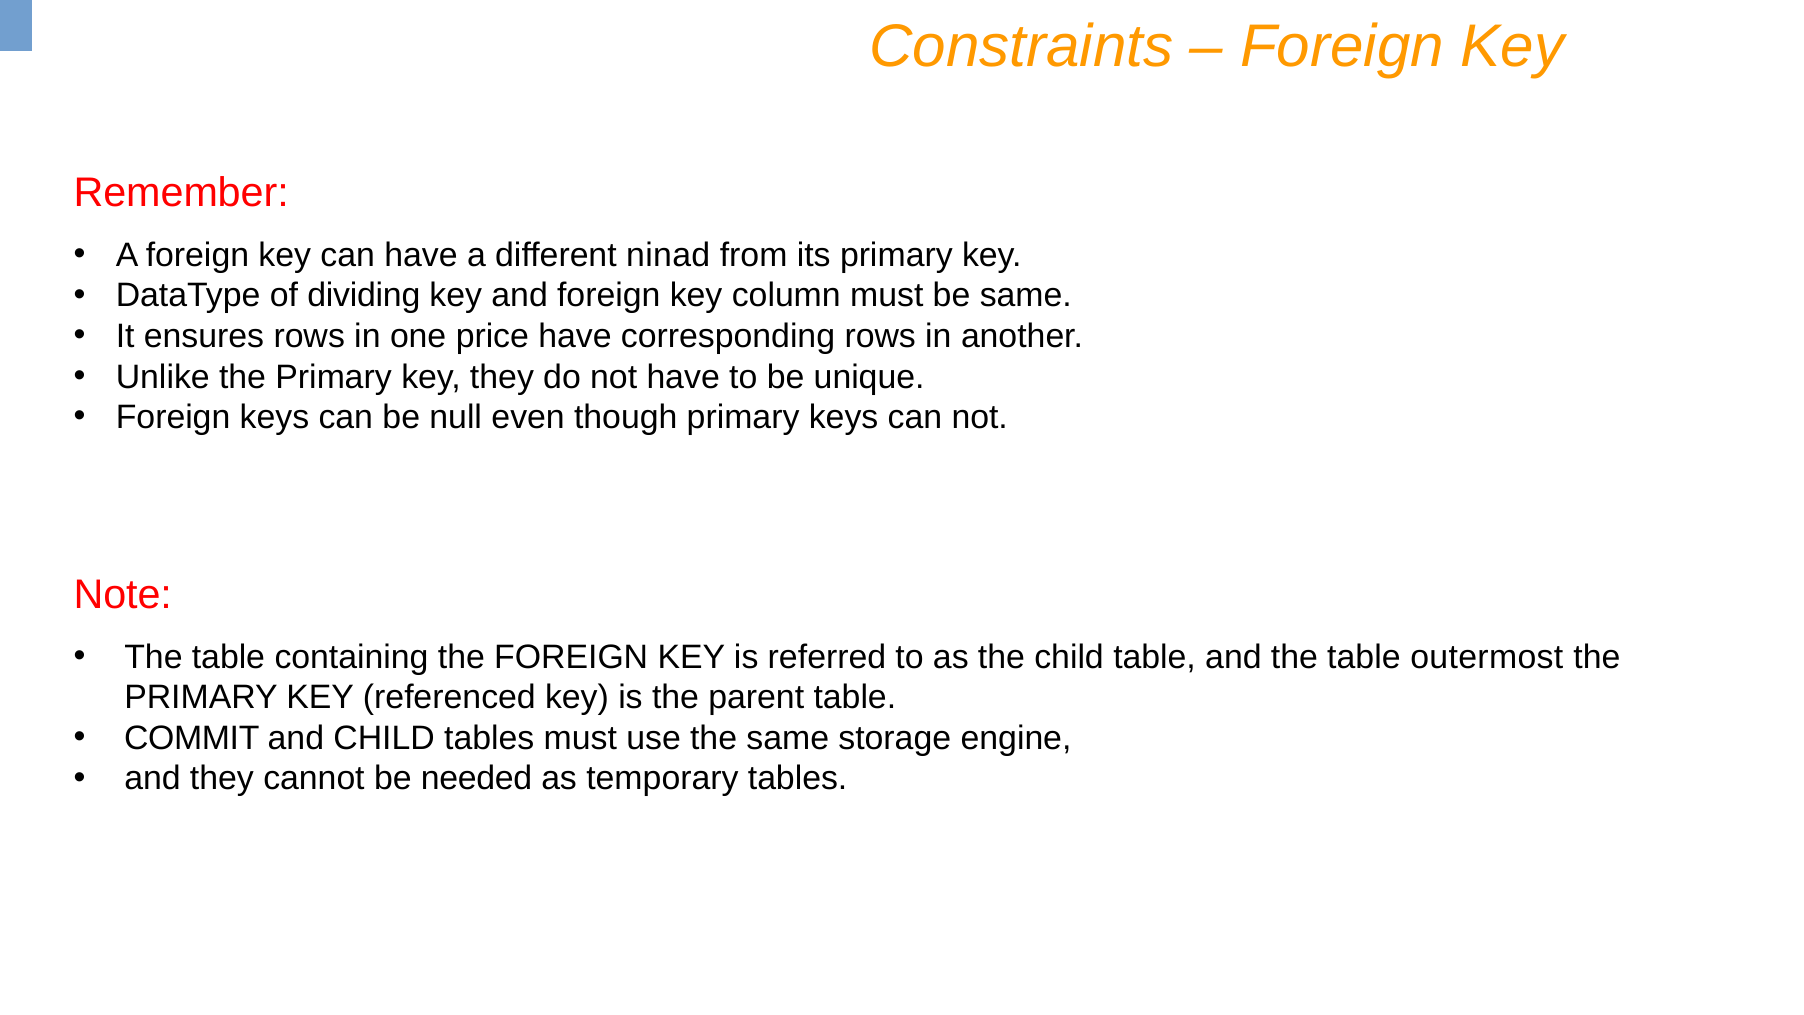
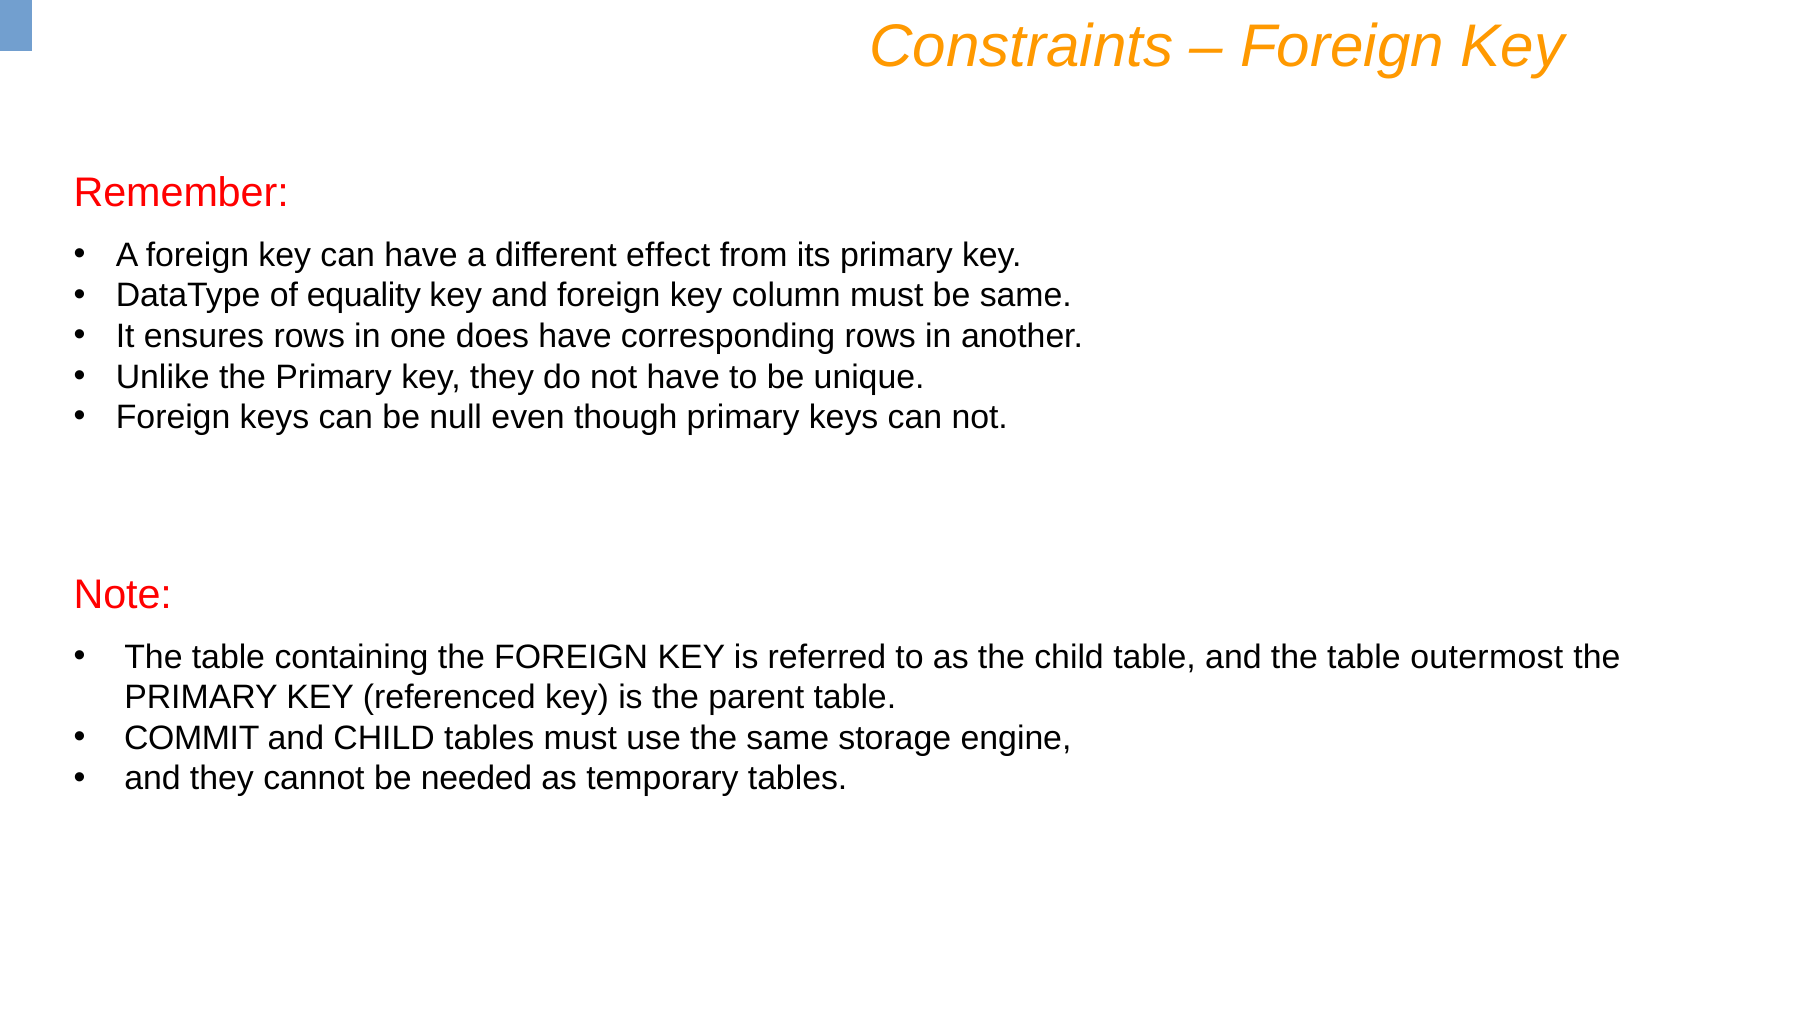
ninad: ninad -> effect (668, 255)
dividing: dividing -> equality (364, 296)
price: price -> does (492, 336)
